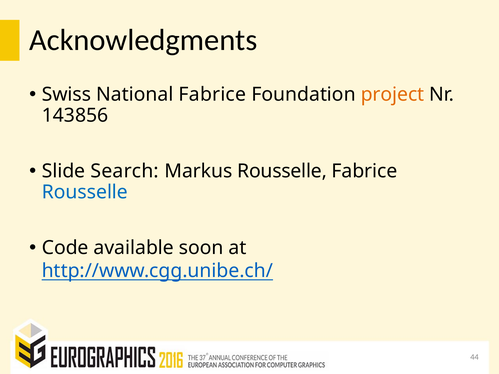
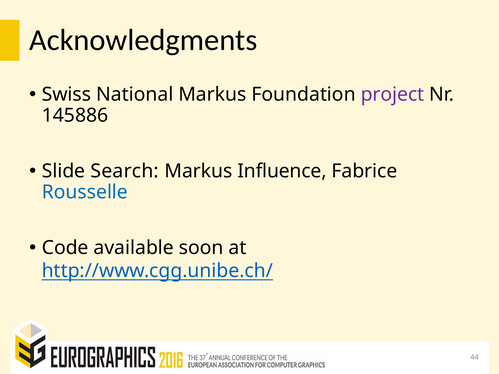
National Fabrice: Fabrice -> Markus (212, 94)
project colour: orange -> purple (393, 94)
143856: 143856 -> 145886 (75, 115)
Markus Rousselle: Rousselle -> Influence (282, 171)
